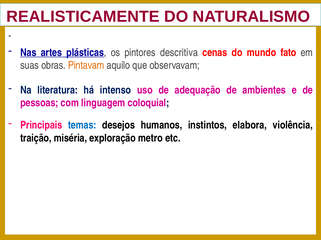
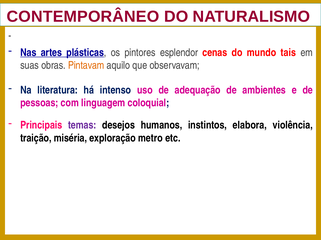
REALISTICAMENTE: REALISTICAMENTE -> CONTEMPORÂNEO (83, 17)
descritiva: descritiva -> esplendor (179, 53)
fato: fato -> tais (288, 53)
temas colour: blue -> purple (82, 126)
